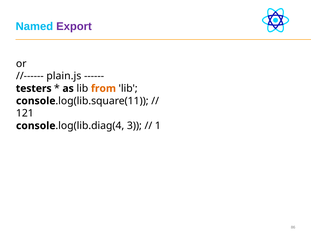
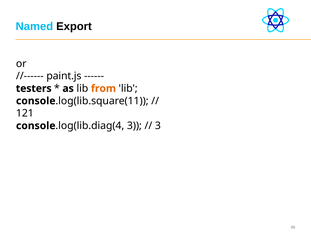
Export colour: purple -> black (74, 27)
plain.js: plain.js -> paint.js (64, 76)
1: 1 -> 3 (158, 126)
